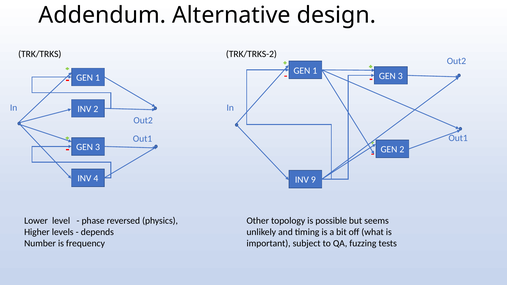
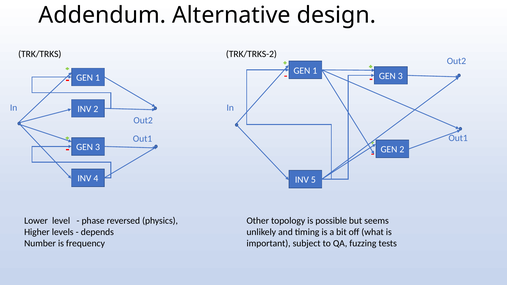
9: 9 -> 5 (313, 180)
